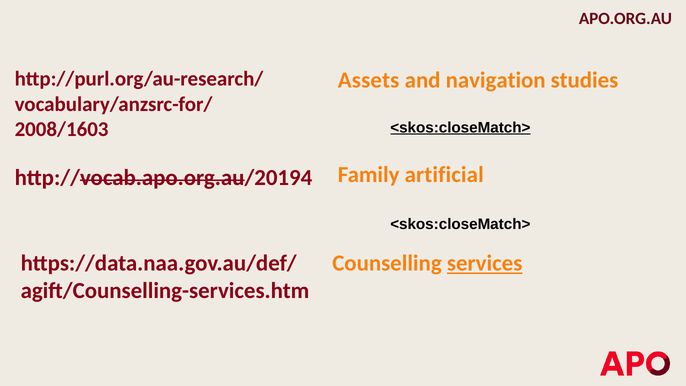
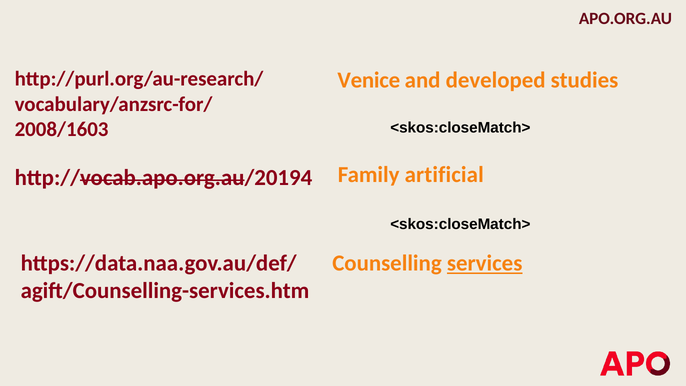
Assets: Assets -> Venice (369, 80)
navigation: navigation -> developed (496, 80)
<skos:closeMatch> underline: present -> none (460, 127)
